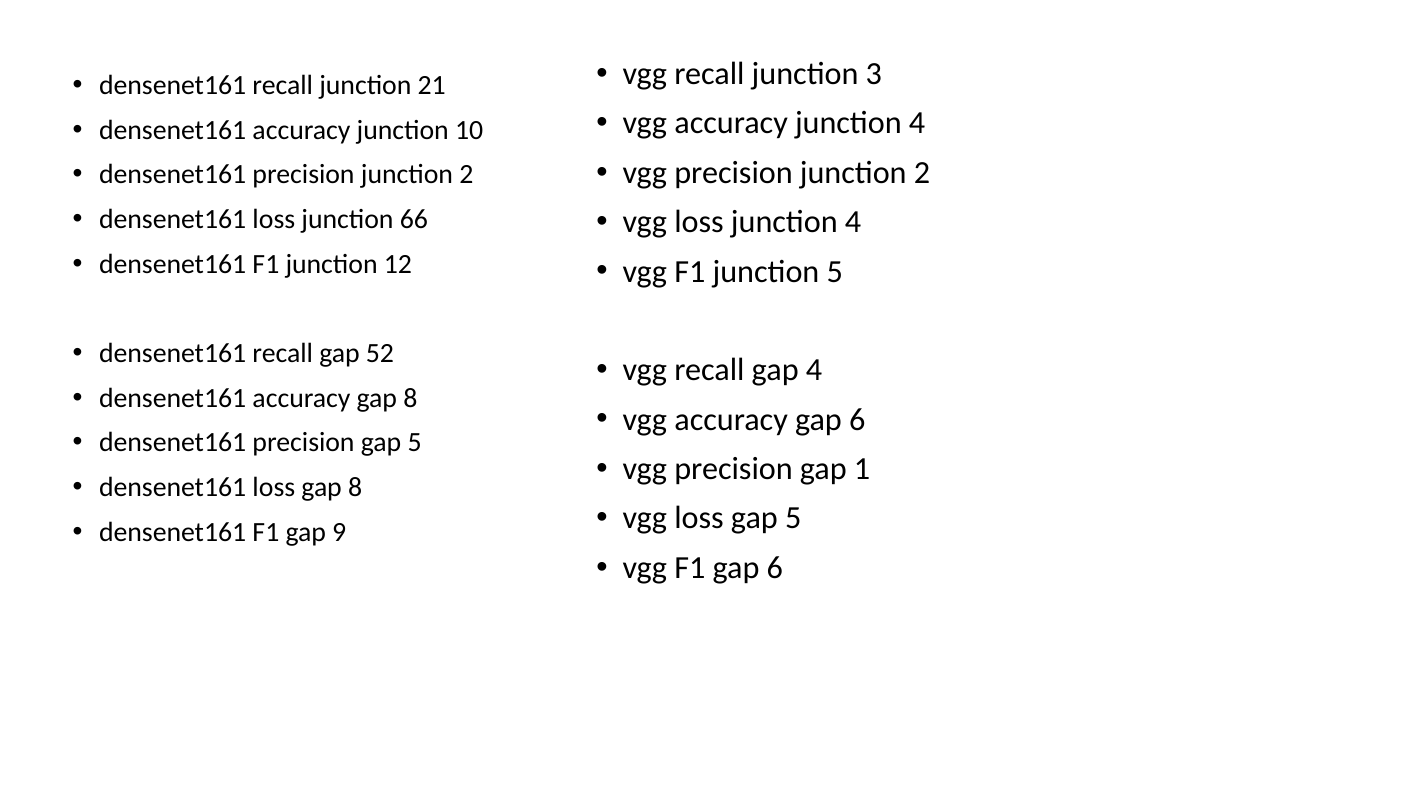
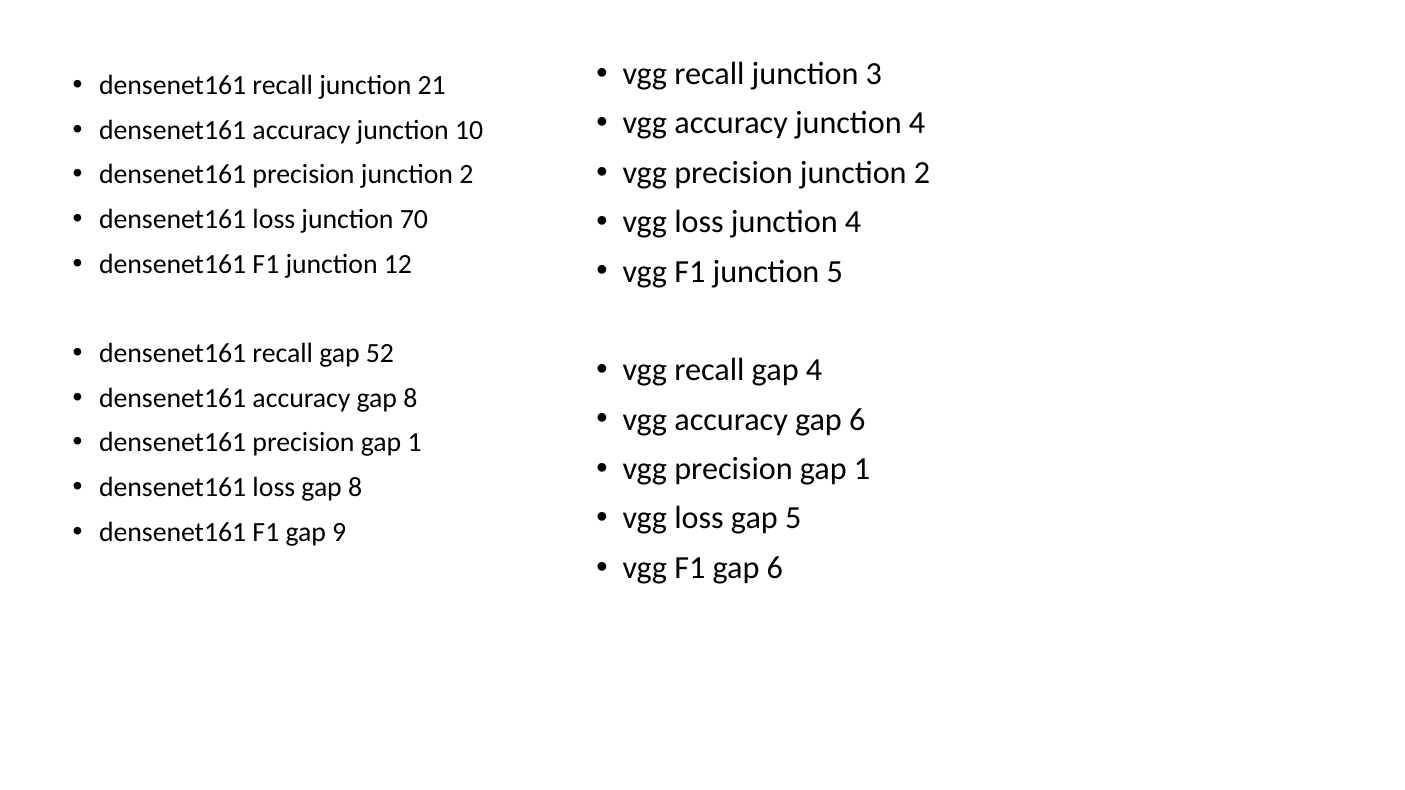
66: 66 -> 70 (414, 219)
densenet161 precision gap 5: 5 -> 1 (415, 443)
